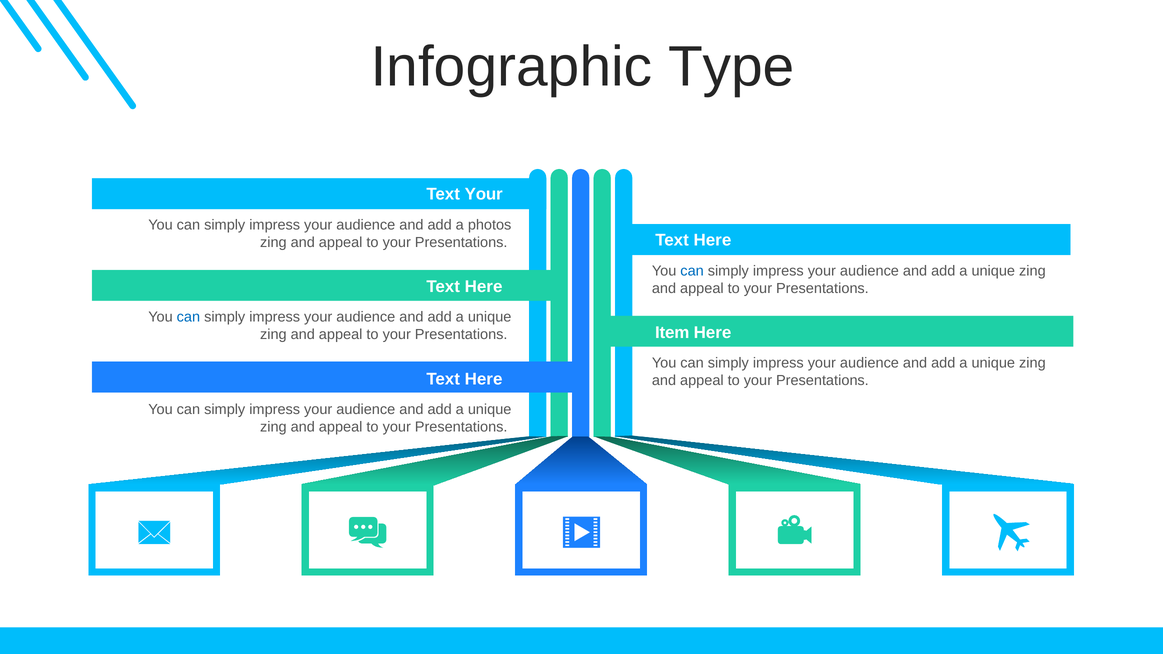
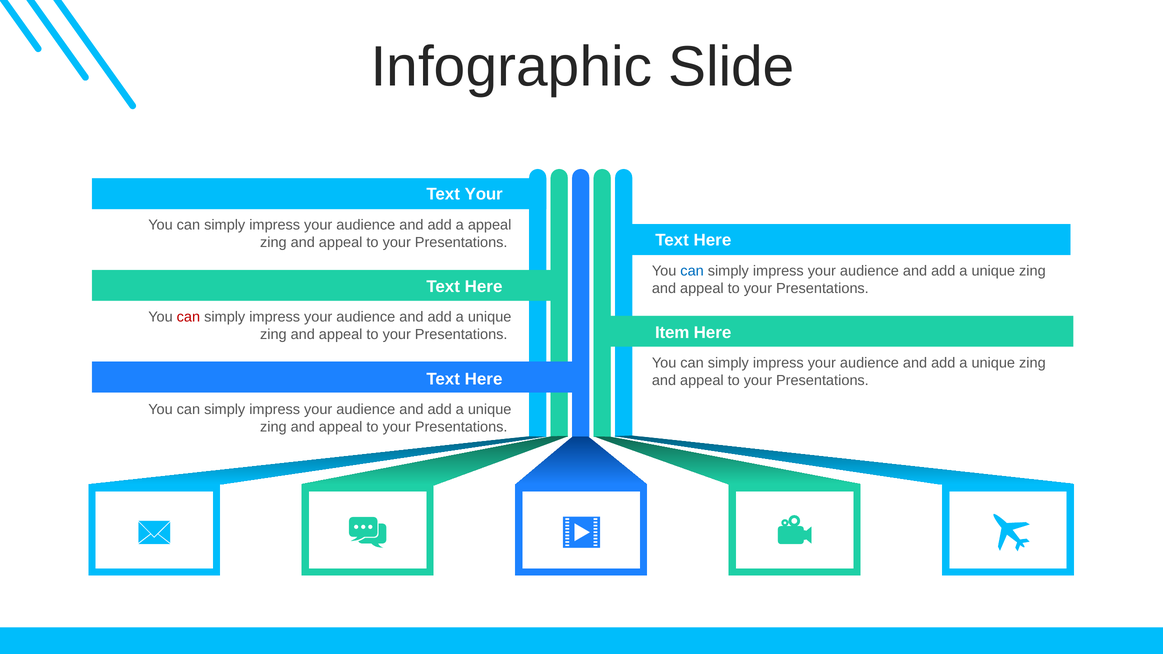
Type: Type -> Slide (731, 67)
a photos: photos -> appeal (490, 225)
can colour: blue -> red (188, 317)
